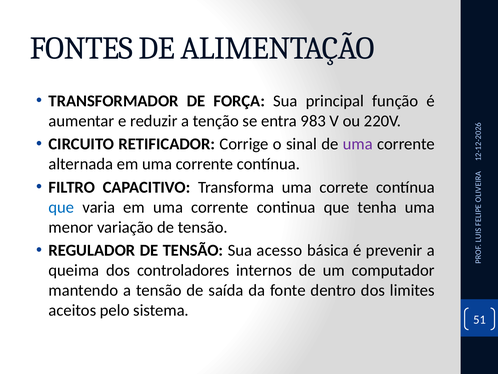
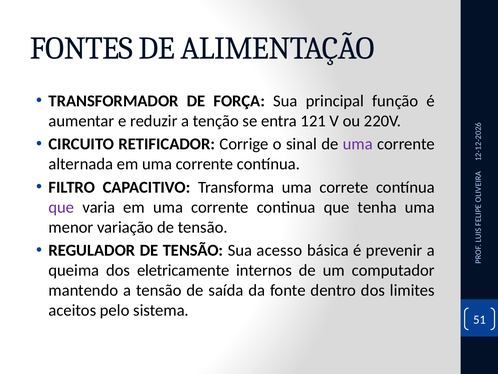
983: 983 -> 121 (313, 121)
que colour: blue -> purple (61, 207)
controladores: controladores -> eletricamente (183, 270)
